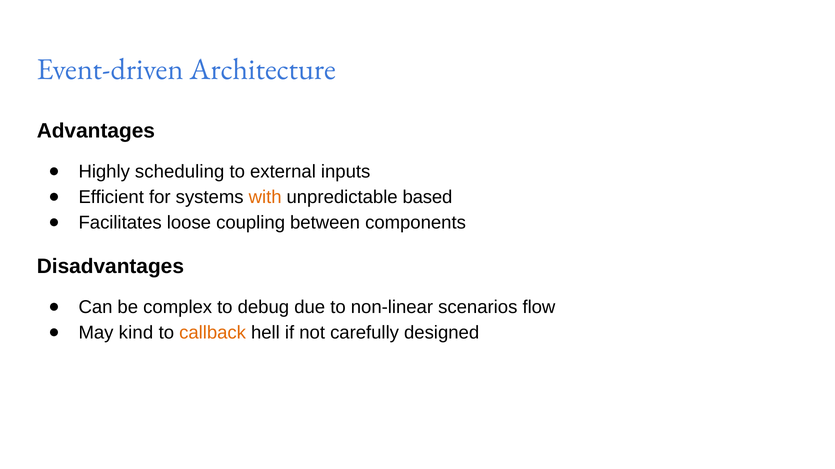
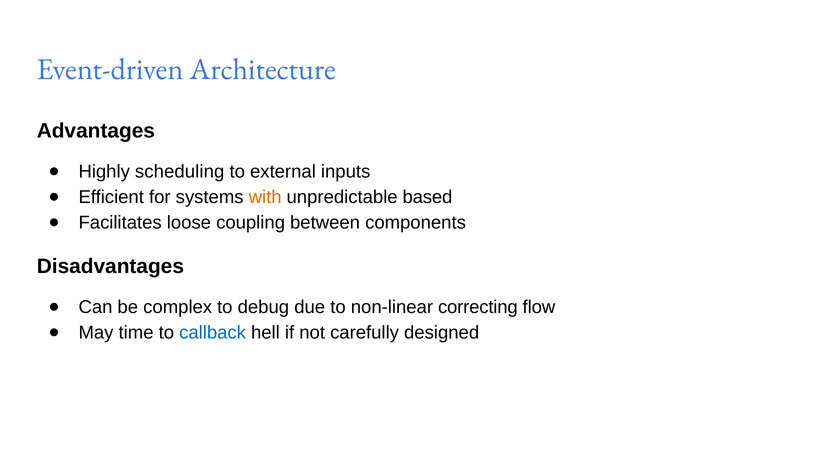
scenarios: scenarios -> correcting (478, 308)
kind: kind -> time (136, 333)
callback colour: orange -> blue (213, 333)
